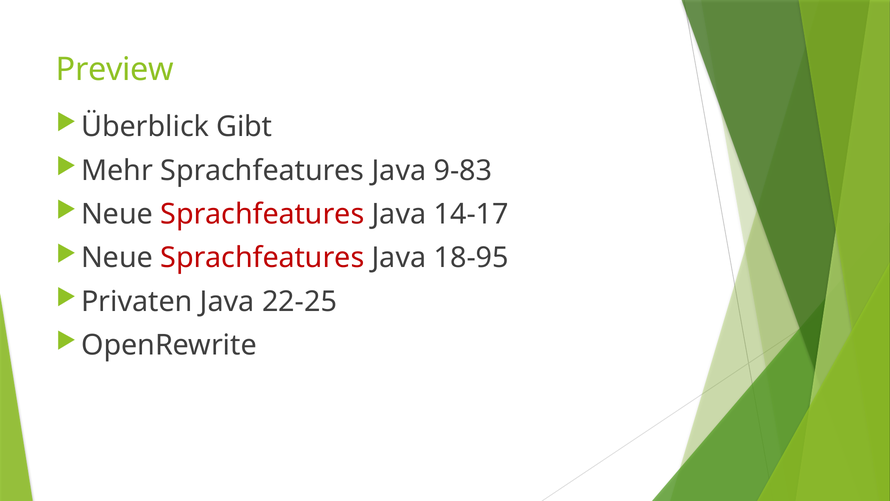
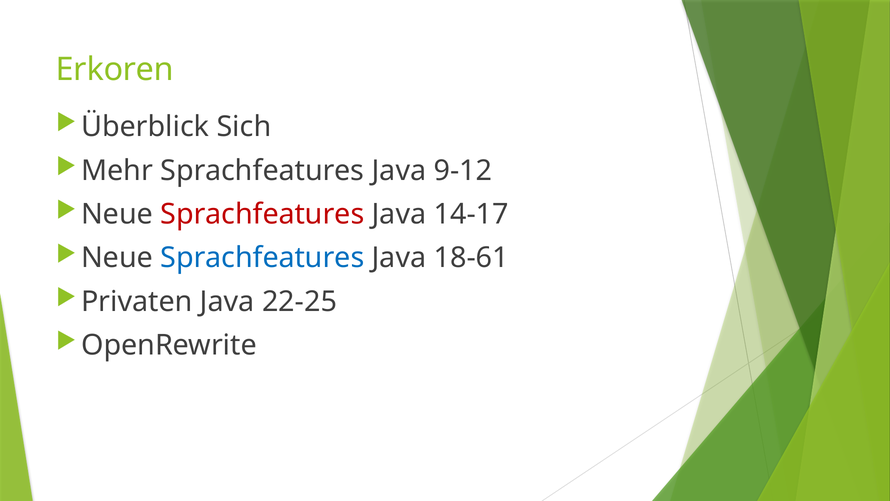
Preview: Preview -> Erkoren (115, 70)
Gibt: Gibt -> Sich (244, 127)
9-83: 9-83 -> 9-12 (463, 170)
Sprachfeatures colour: red -> blue (262, 258)
18-95: 18-95 -> 18-61 (471, 258)
